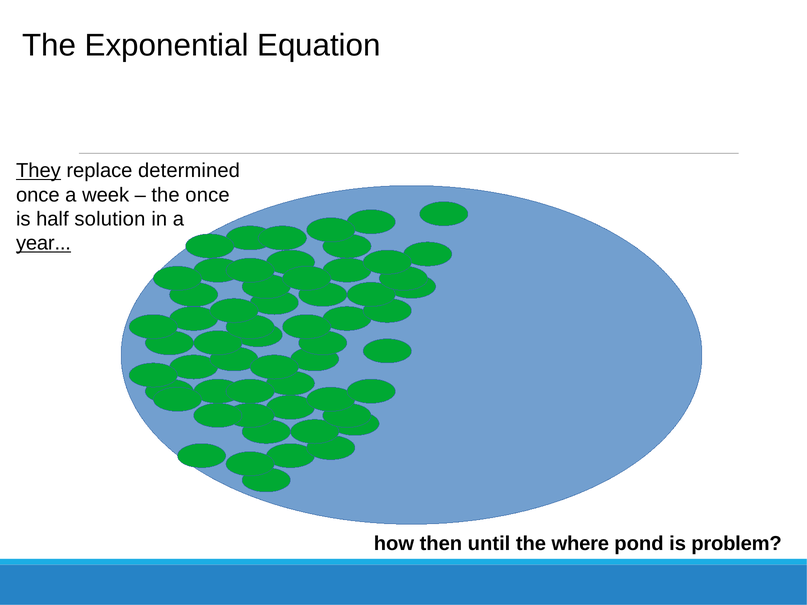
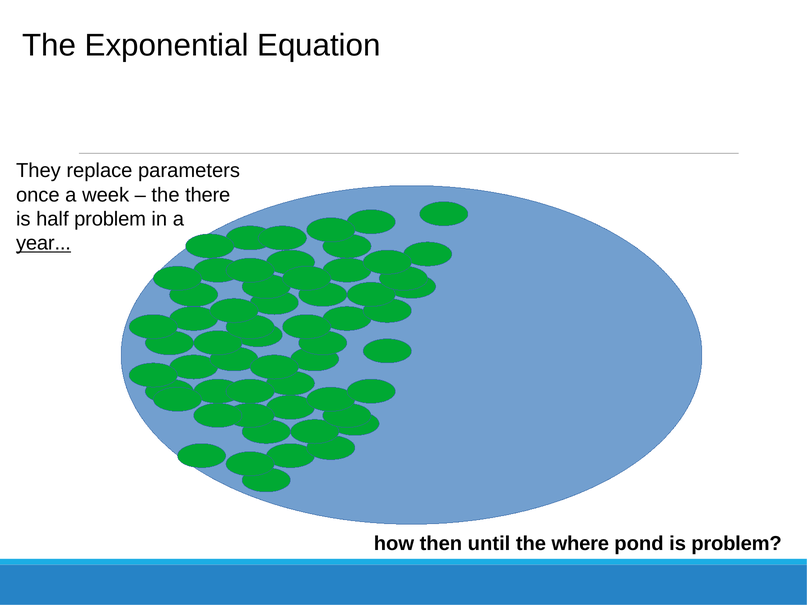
They underline: present -> none (38, 171)
determined: determined -> parameters (189, 171)
the once: once -> there (208, 195)
half solution: solution -> problem (110, 219)
